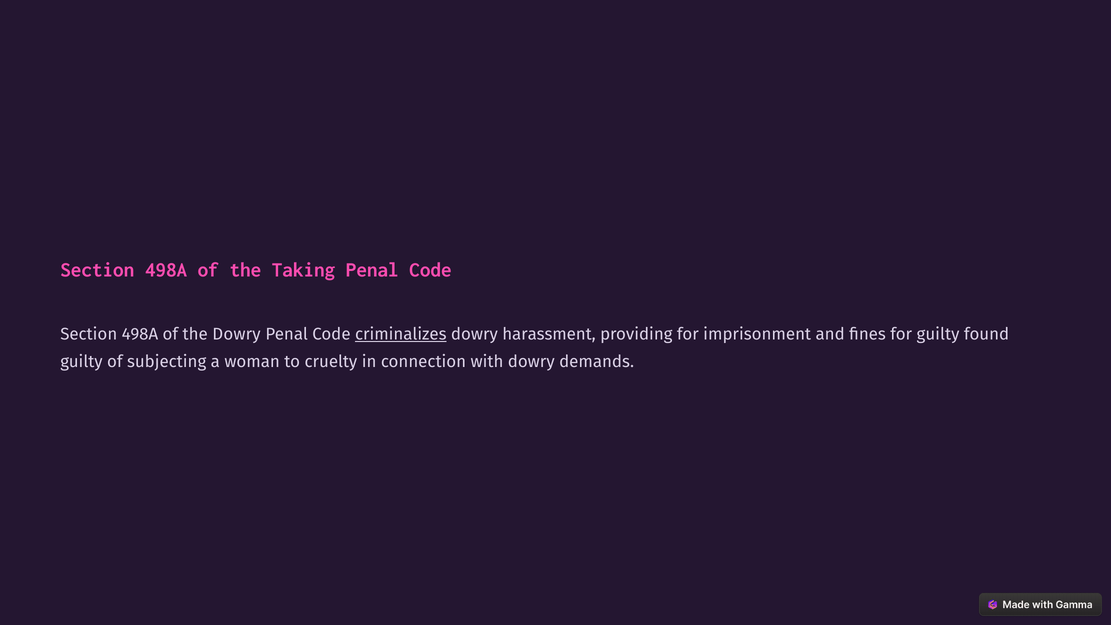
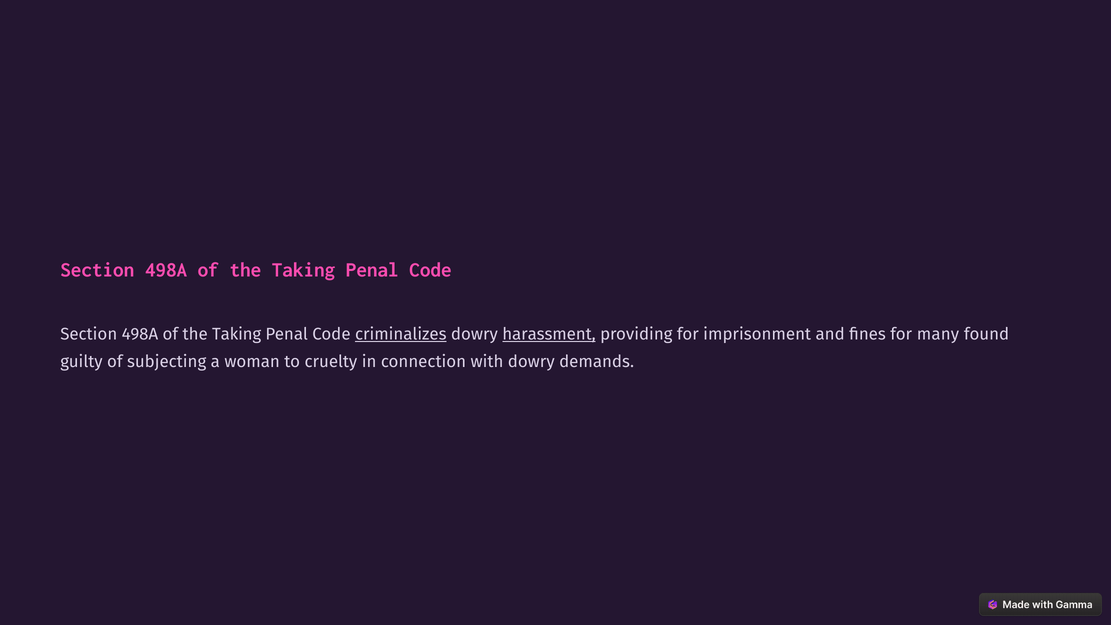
Dowry: Dowry -> Taking (237, 334)
harassment underline: none -> present (549, 334)
for guilty: guilty -> many (938, 334)
